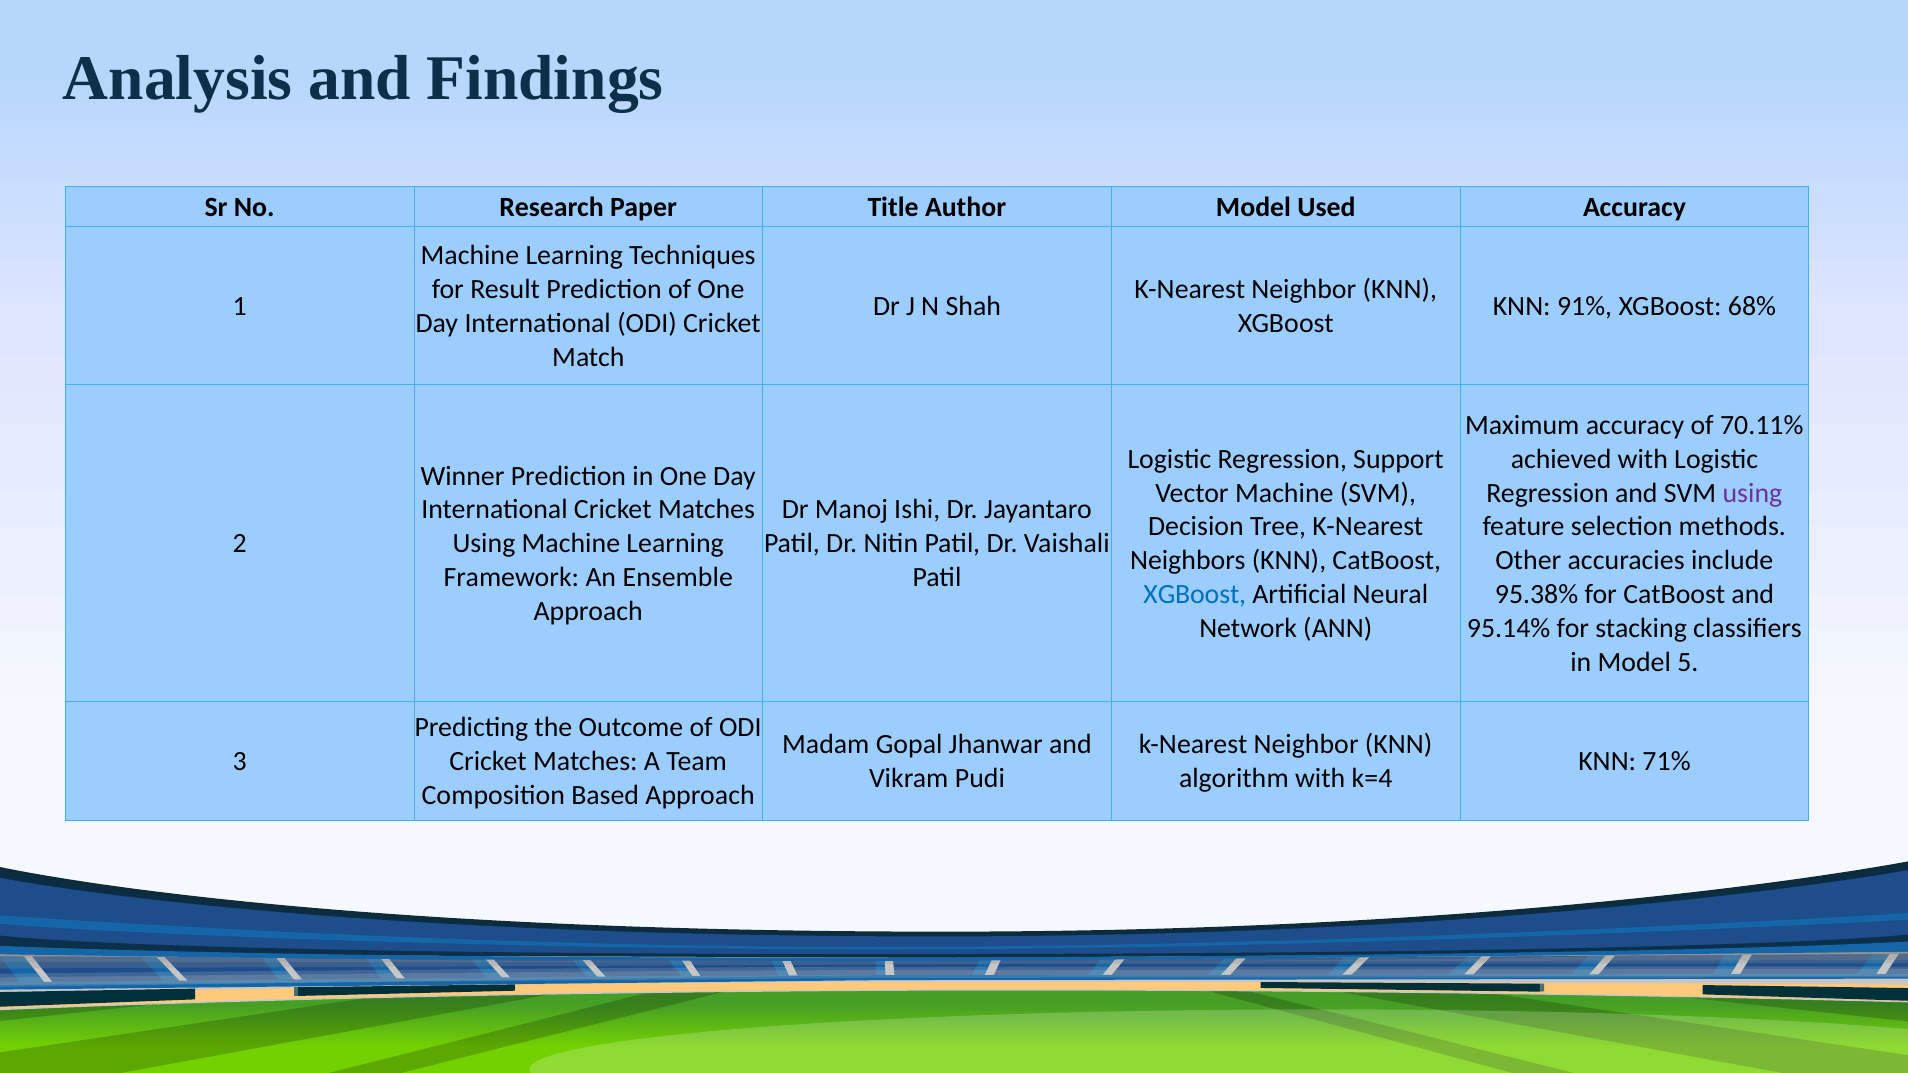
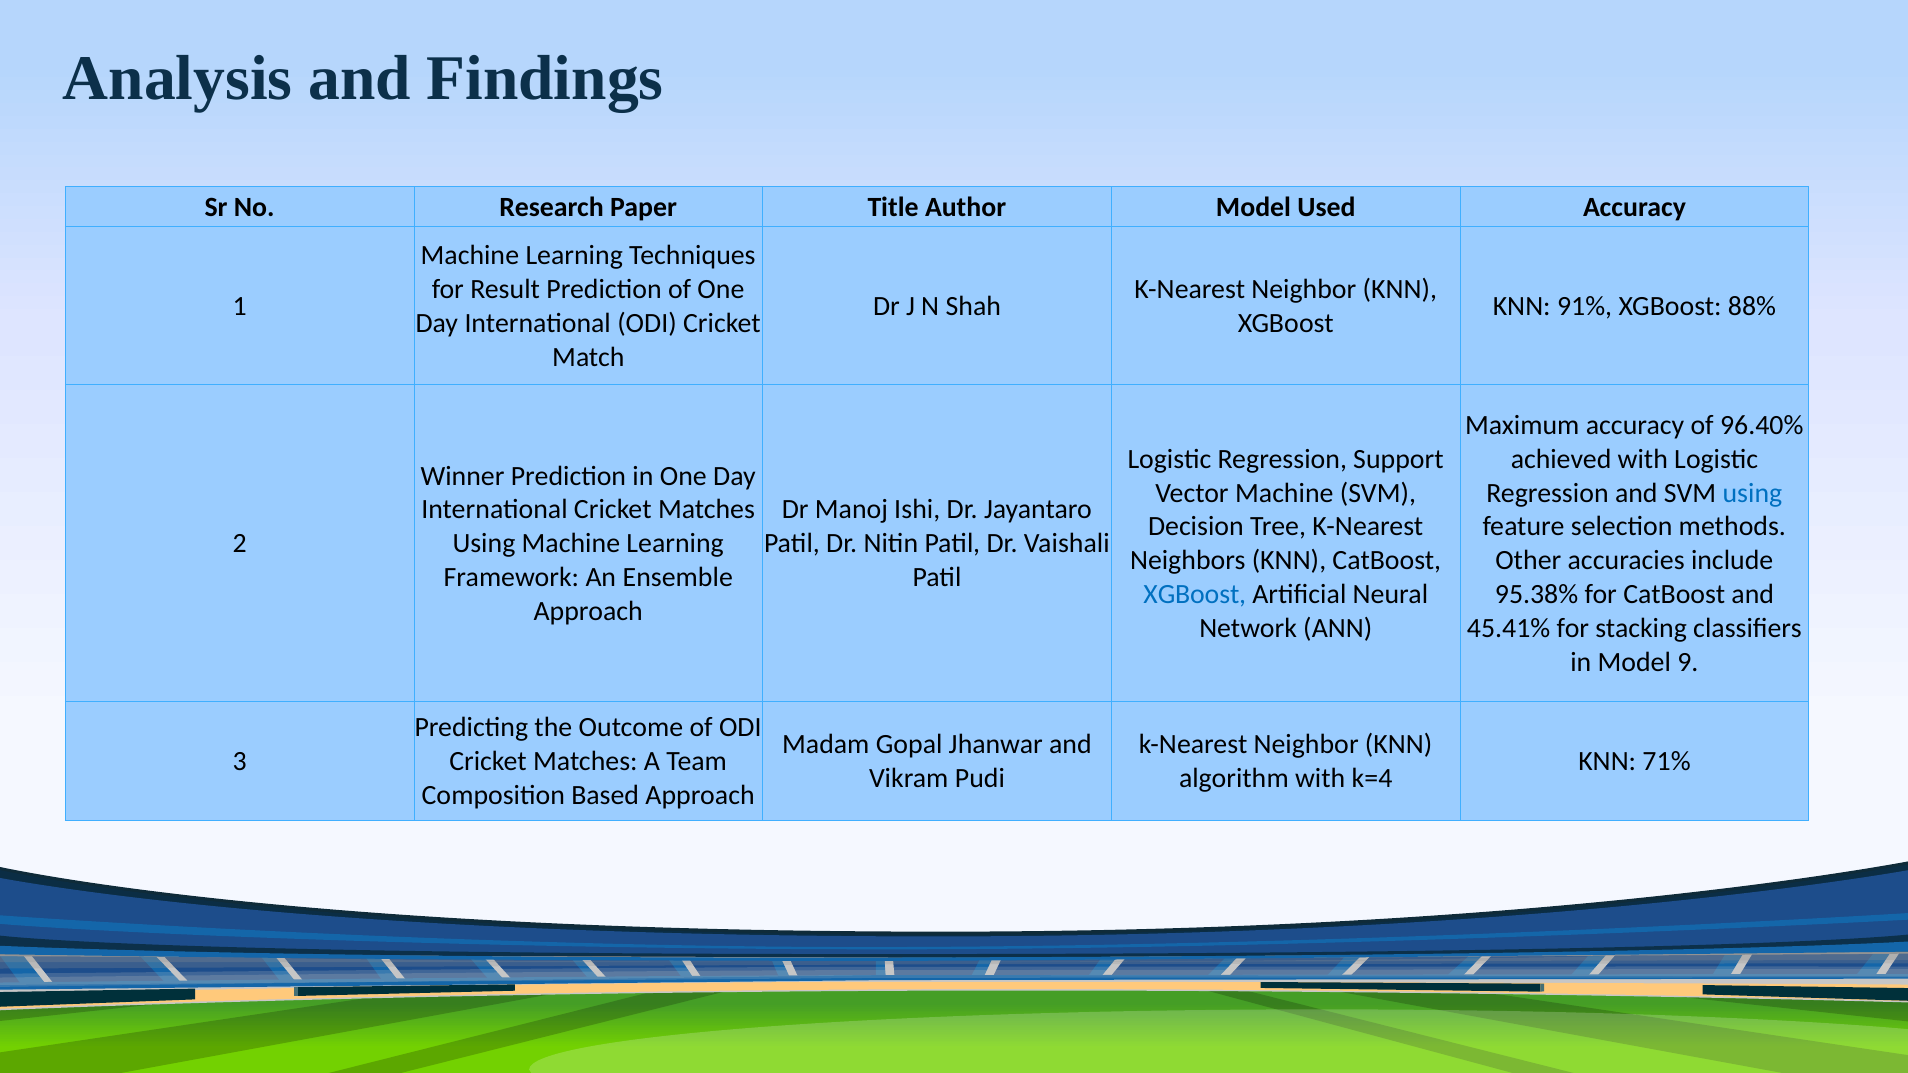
68%: 68% -> 88% (1752, 306)
70.11%: 70.11% -> 96.40% (1762, 425)
using colour: purple -> blue (1752, 493)
95.14%: 95.14% -> 45.41% (1509, 628)
5: 5 -> 9 (1688, 662)
